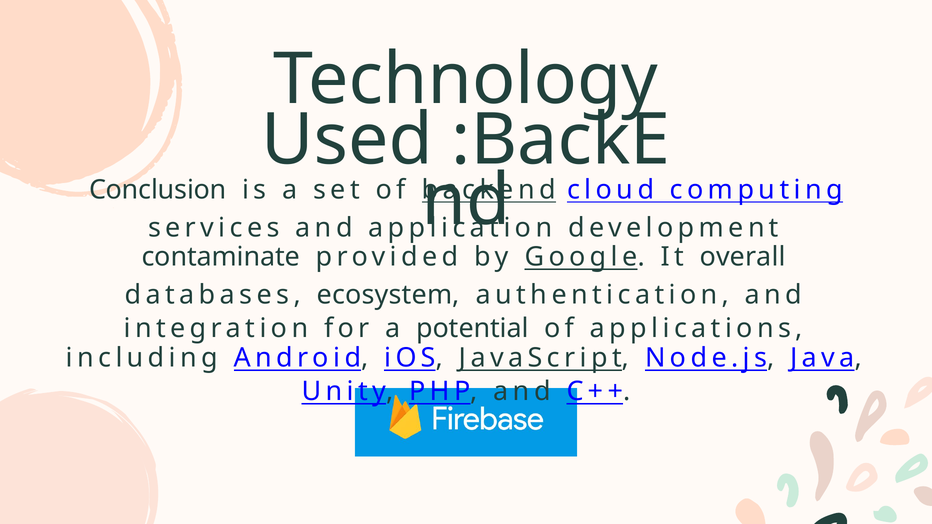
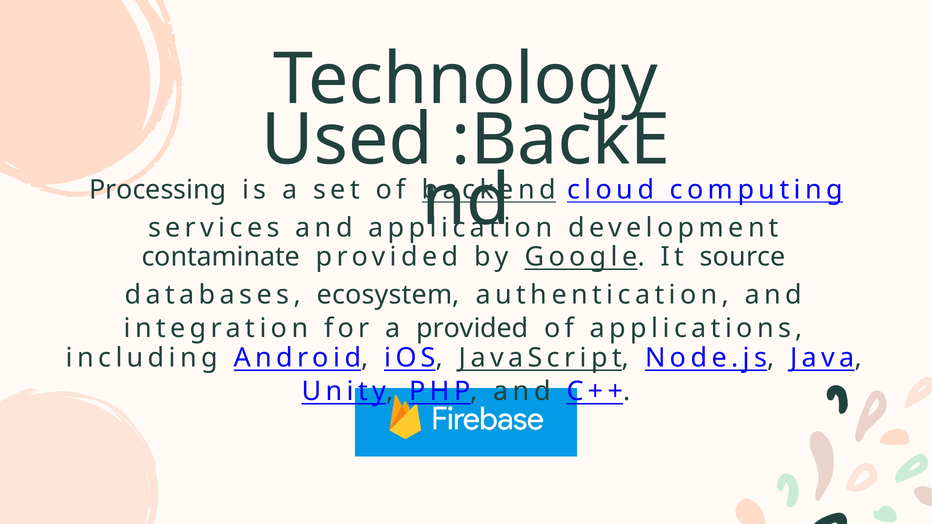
Conclusion: Conclusion -> Processing (158, 190)
overall: overall -> source (743, 257)
a potential: potential -> provided (472, 329)
